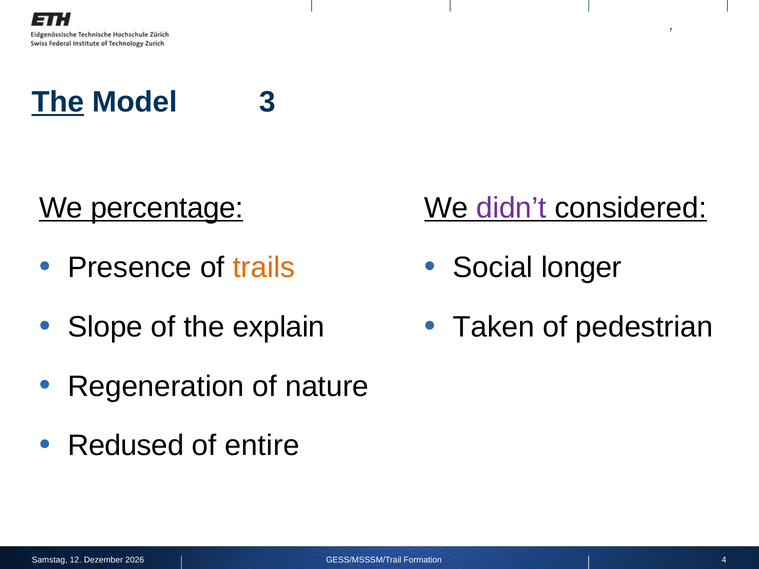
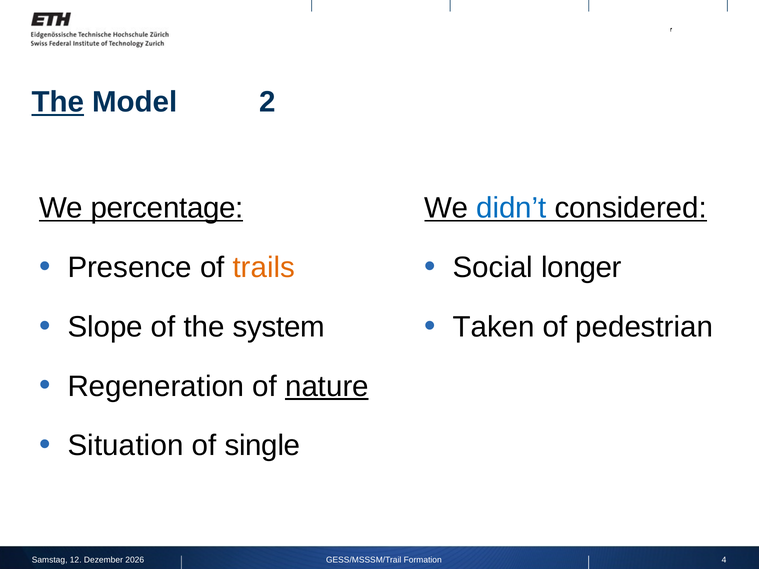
3: 3 -> 2 (268, 102)
didn’t colour: purple -> blue (511, 208)
explain: explain -> system (279, 327)
nature underline: none -> present (327, 386)
Redused: Redused -> Situation (126, 446)
entire: entire -> single (262, 446)
